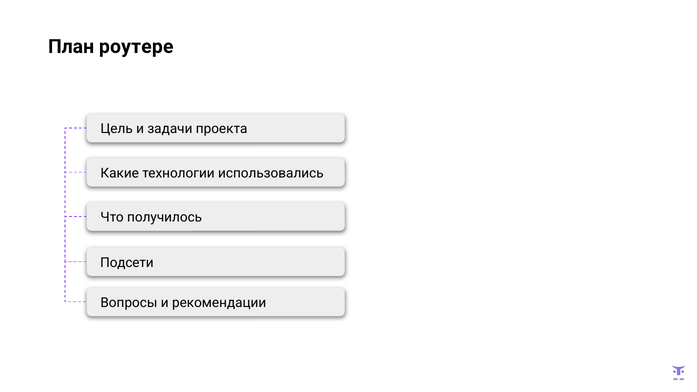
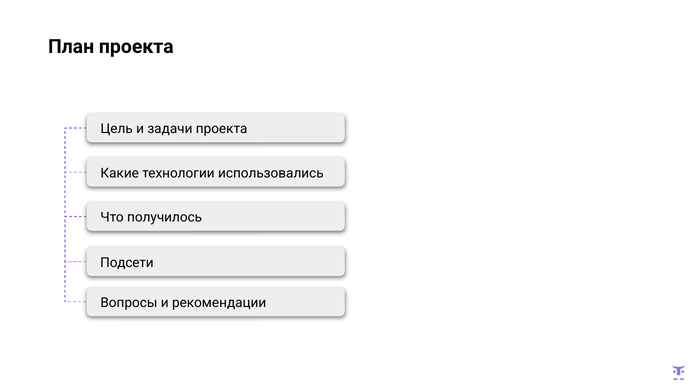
План роутере: роутере -> проекта (136, 47)
